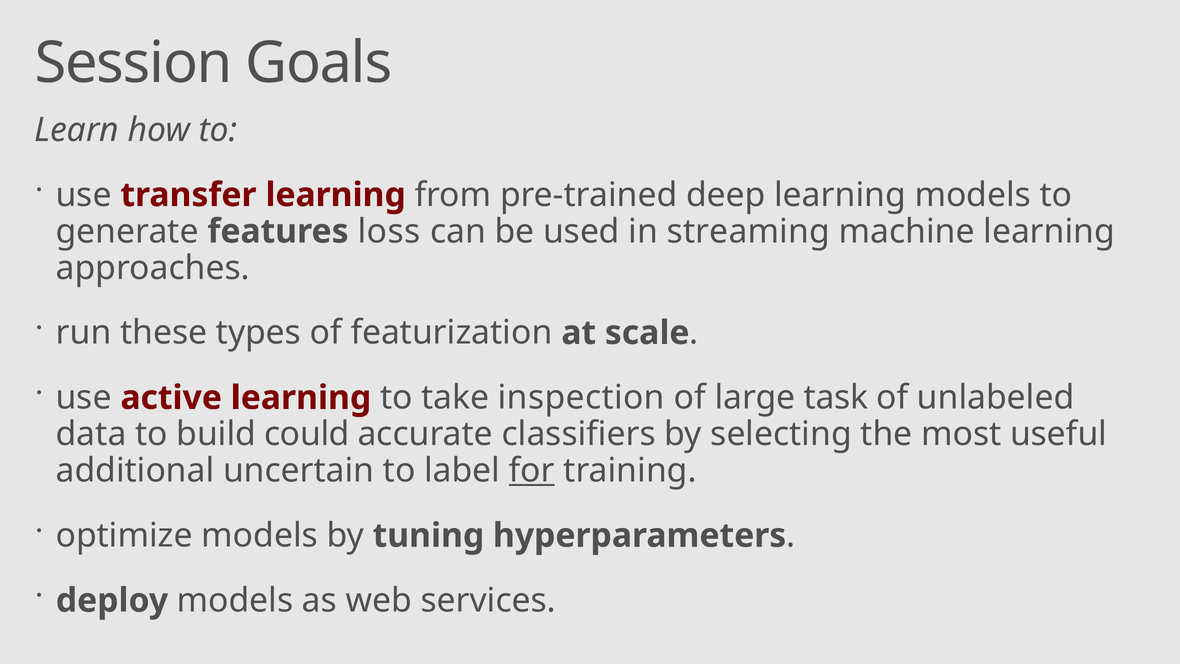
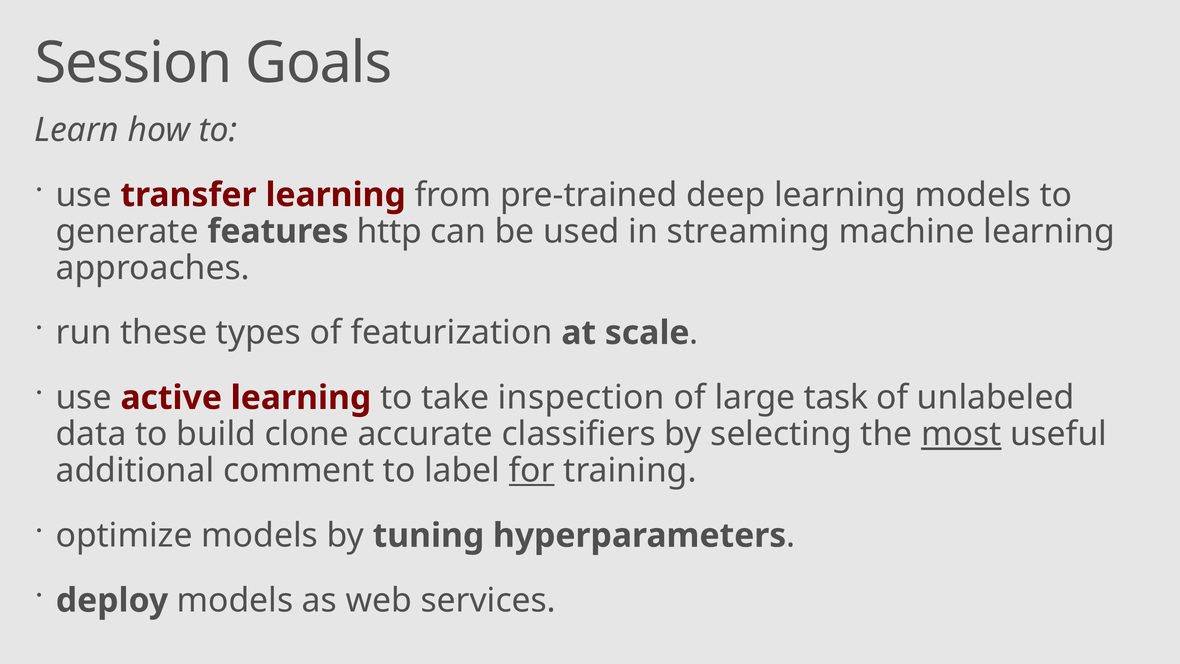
loss: loss -> http (389, 231)
could: could -> clone (307, 434)
most underline: none -> present (961, 434)
uncertain: uncertain -> comment (299, 470)
